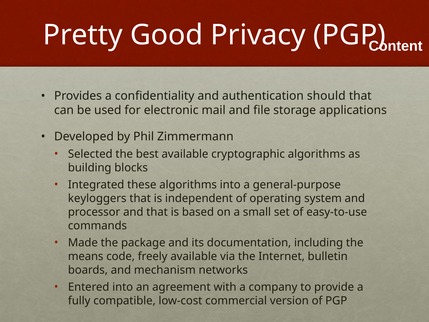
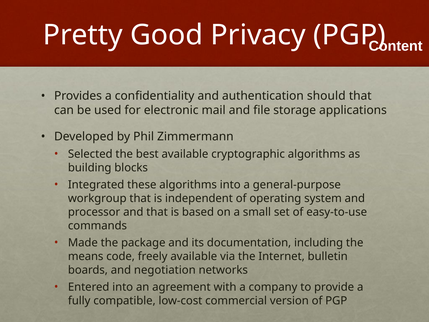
keyloggers: keyloggers -> workgroup (97, 198)
mechanism: mechanism -> negotiation (165, 270)
